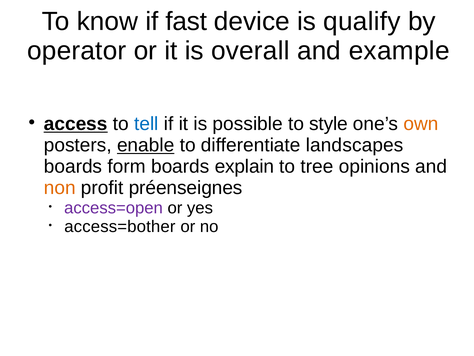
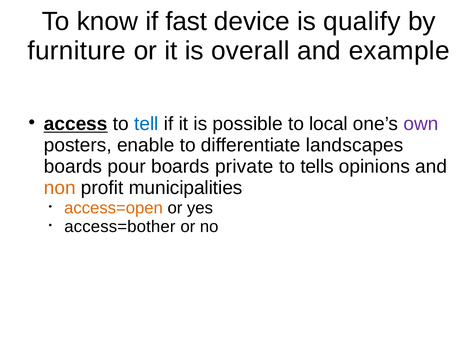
operator: operator -> furniture (77, 51)
style: style -> local (329, 124)
own colour: orange -> purple (421, 124)
enable underline: present -> none (146, 145)
form: form -> pour (127, 166)
explain: explain -> private (244, 166)
tree: tree -> tells (317, 166)
préenseignes: préenseignes -> municipalities (186, 188)
access=open colour: purple -> orange (113, 208)
